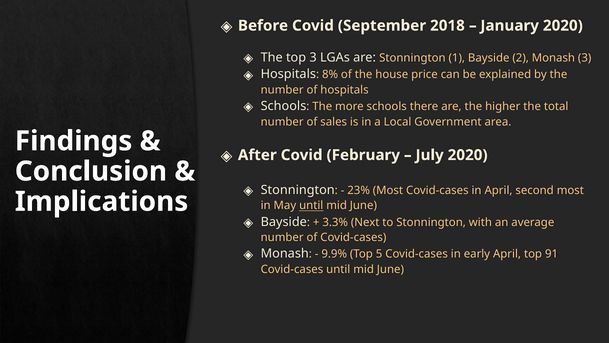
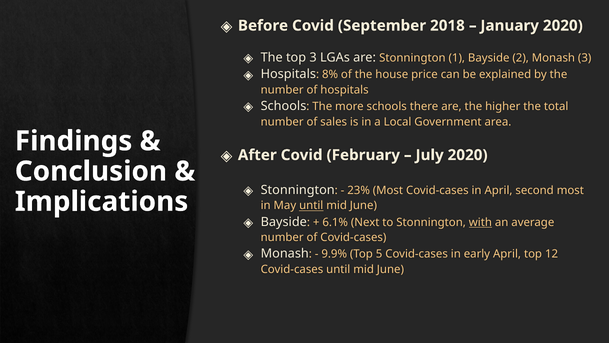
3.3%: 3.3% -> 6.1% (335, 222)
with underline: none -> present (480, 222)
91: 91 -> 12 (552, 254)
